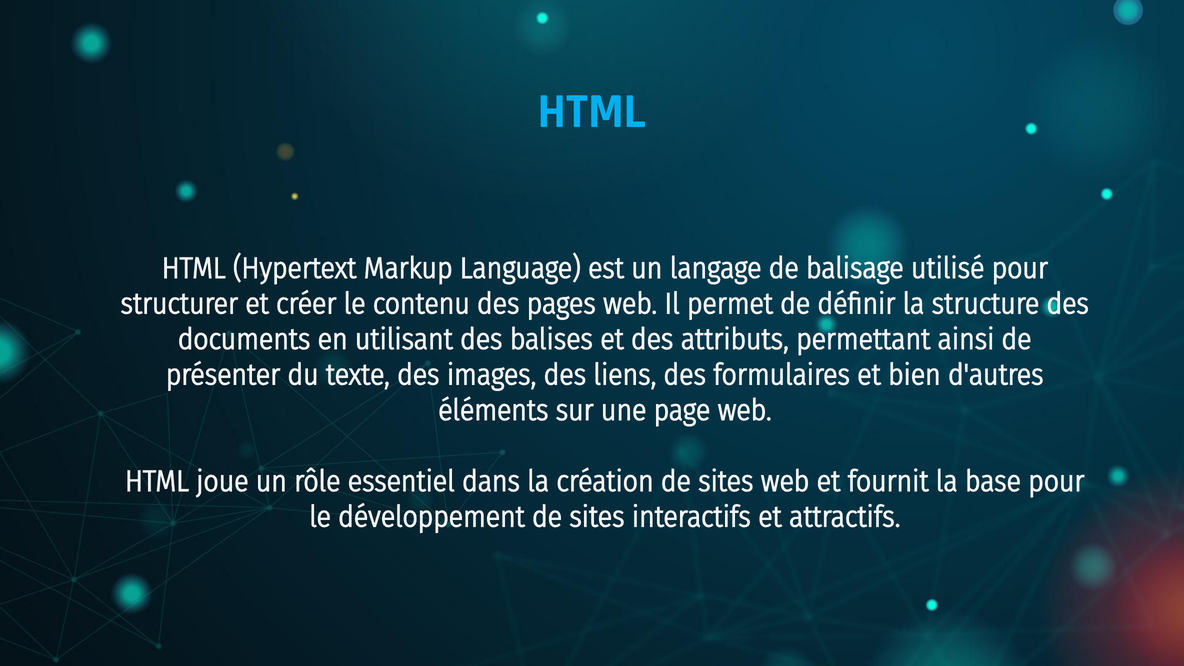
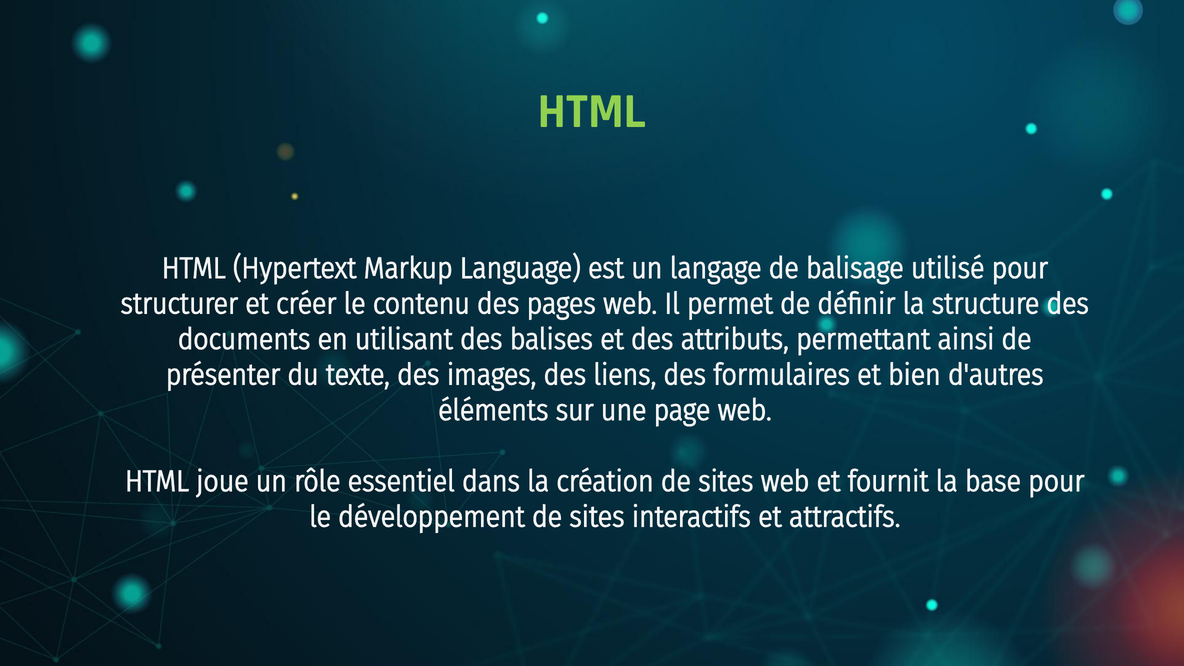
HTML colour: light blue -> light green (592, 111)
